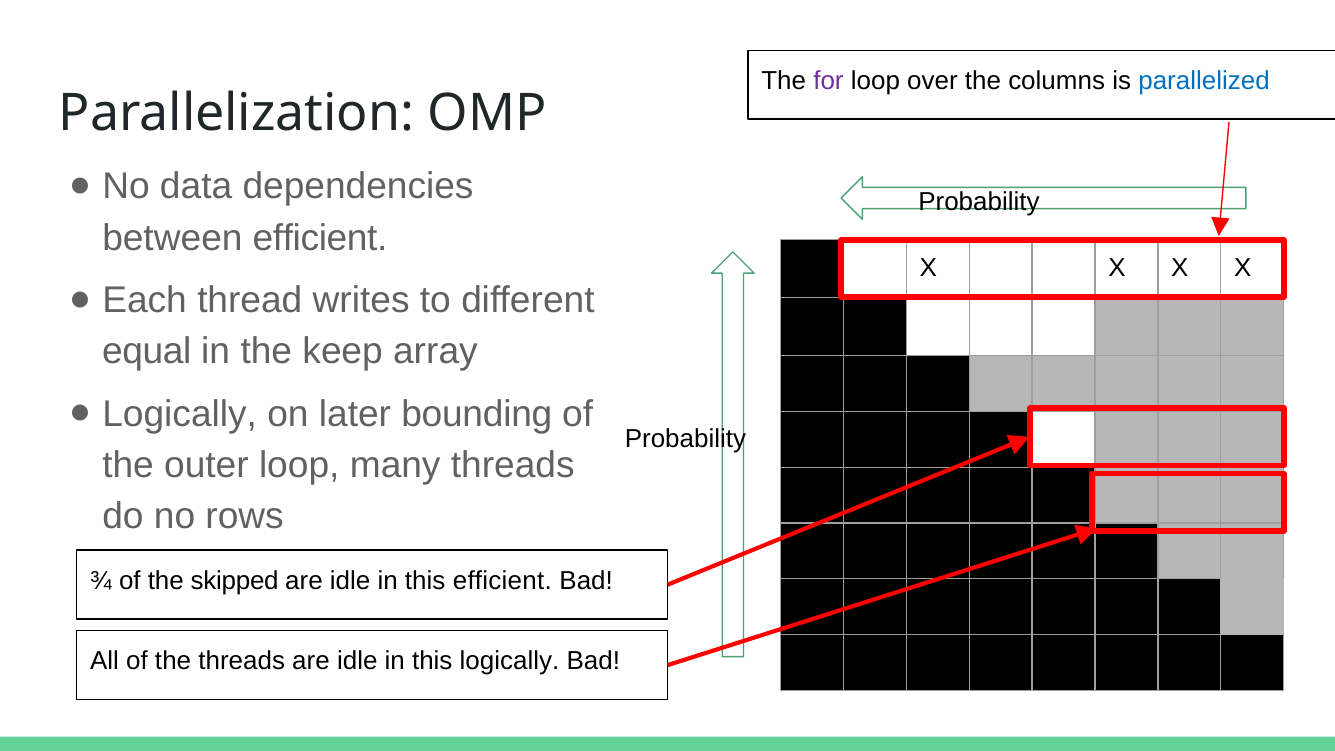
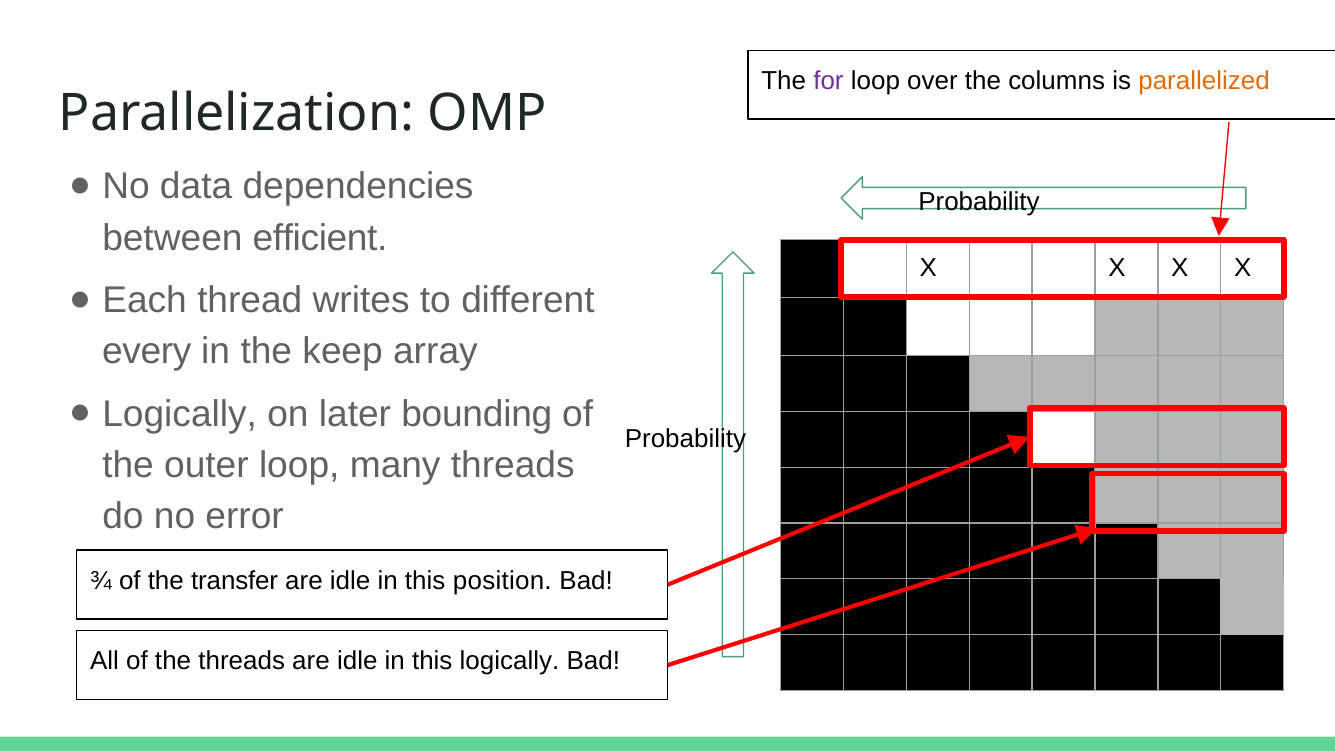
parallelized colour: blue -> orange (1204, 81)
equal: equal -> every (147, 351)
rows: rows -> error (245, 516)
skipped: skipped -> transfer (235, 581)
this efficient: efficient -> position (502, 581)
